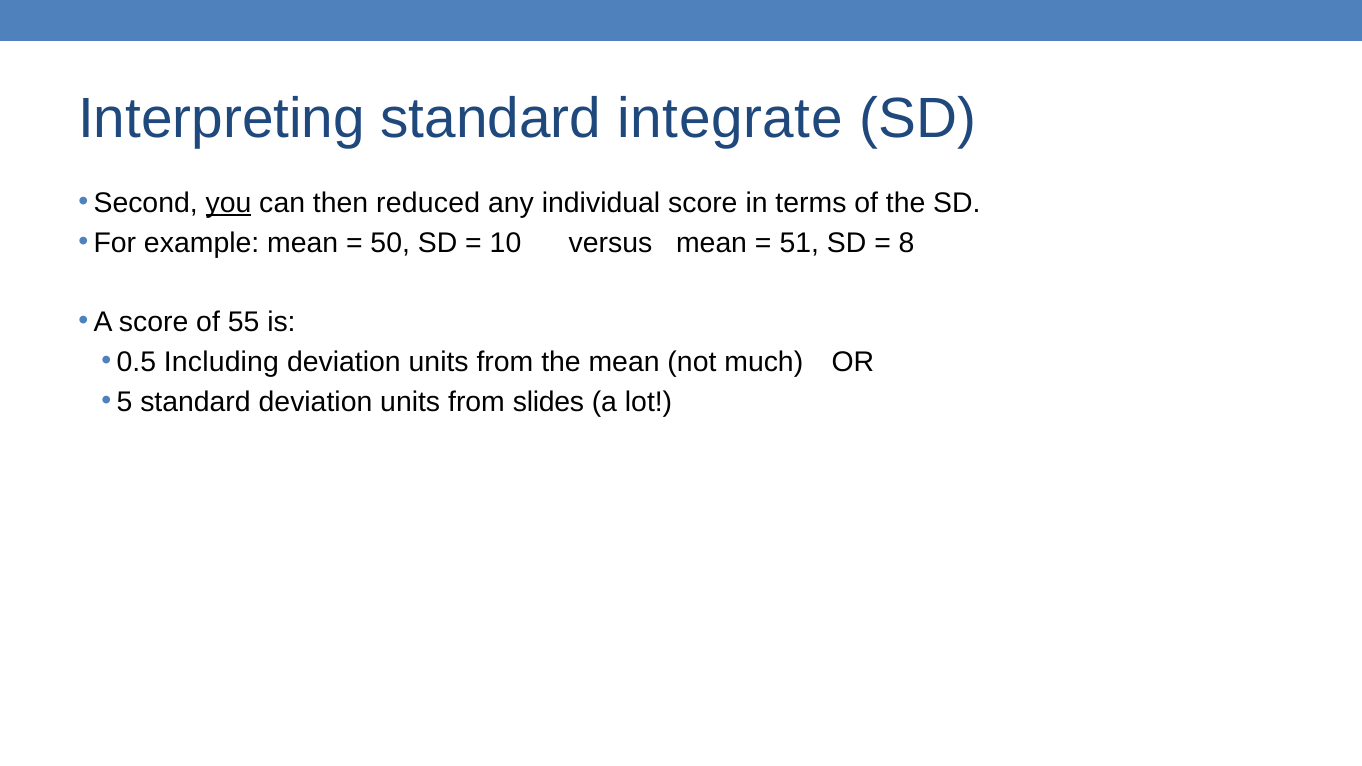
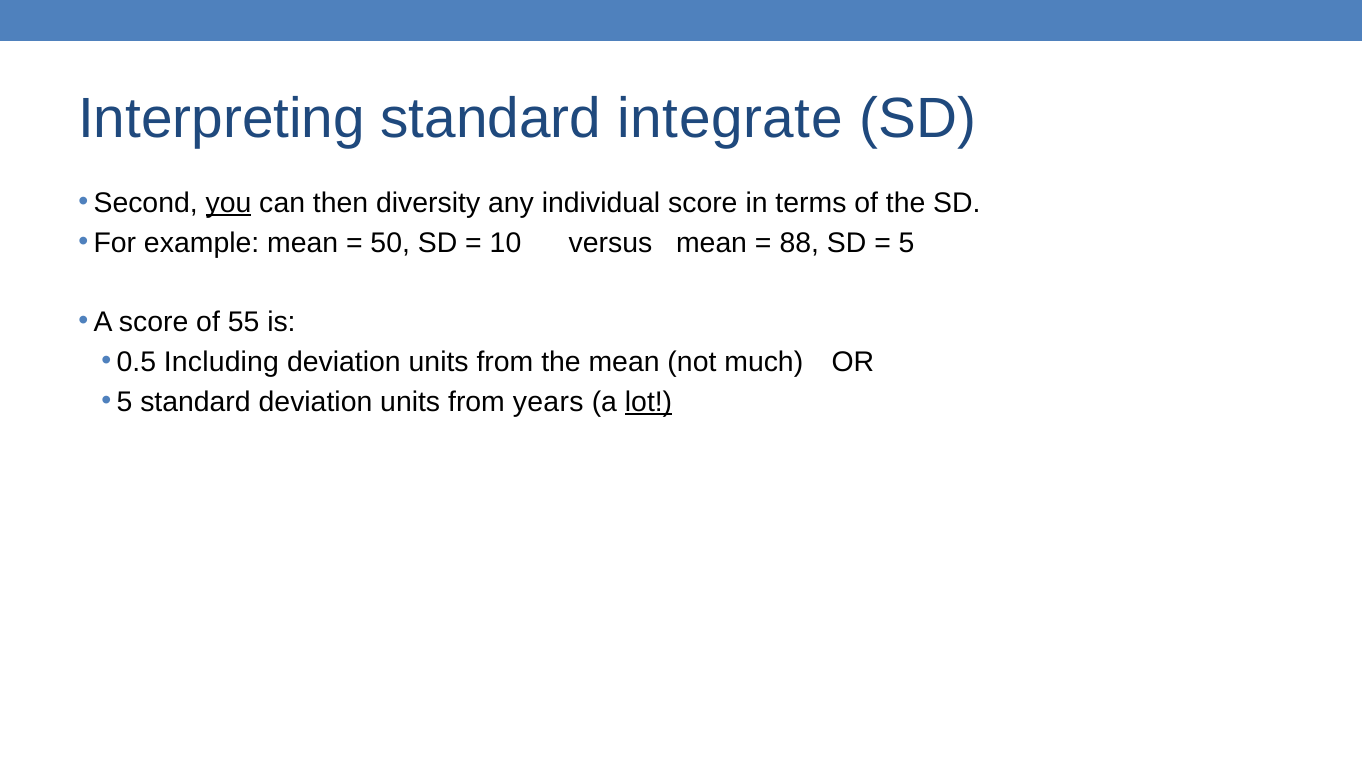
reduced: reduced -> diversity (428, 203)
51: 51 -> 88 (799, 243)
8: 8 -> 5 (907, 243)
slides: slides -> years (548, 402)
lot underline: none -> present (649, 402)
